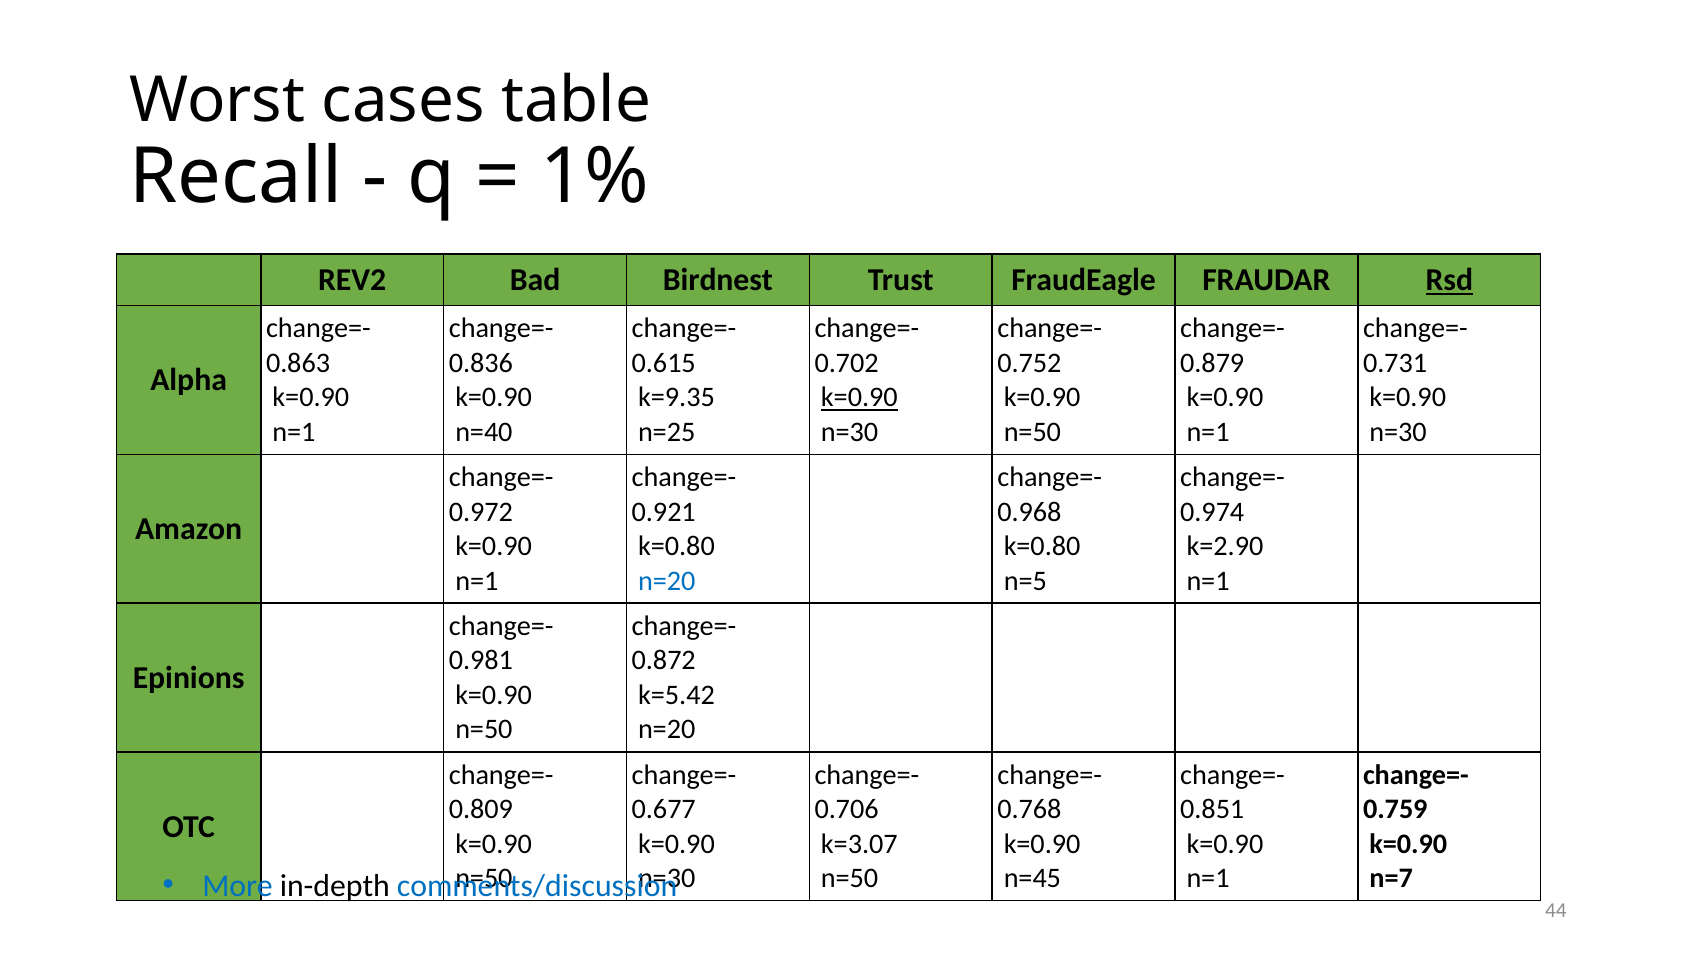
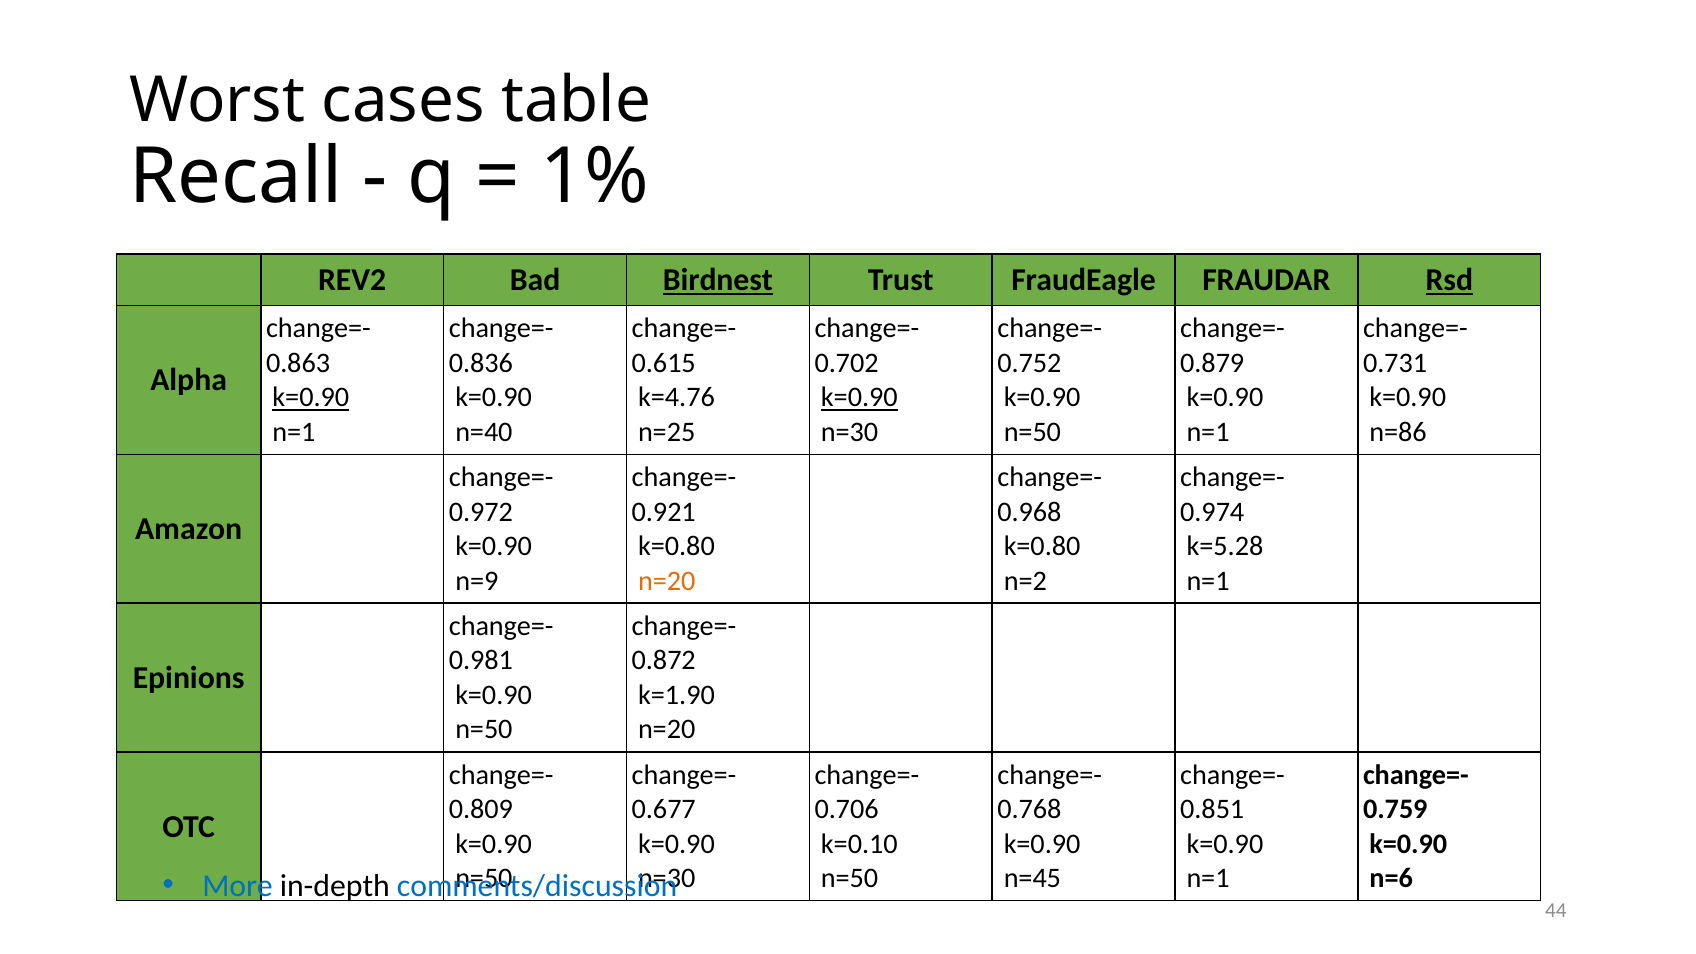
Birdnest underline: none -> present (718, 280)
k=0.90 underline: none -> present (311, 398)
k=9.35: k=9.35 -> k=4.76 (676, 398)
n=30: n=30 -> n=86 (1398, 432)
k=2.90: k=2.90 -> k=5.28 (1225, 546)
n=1: n=1 -> n=9 (477, 581)
n=20 colour: blue -> orange (667, 581)
n=5: n=5 -> n=2 (1025, 581)
k=5.42: k=5.42 -> k=1.90 (676, 695)
k=3.07: k=3.07 -> k=0.10 (859, 844)
n=7: n=7 -> n=6 (1391, 878)
